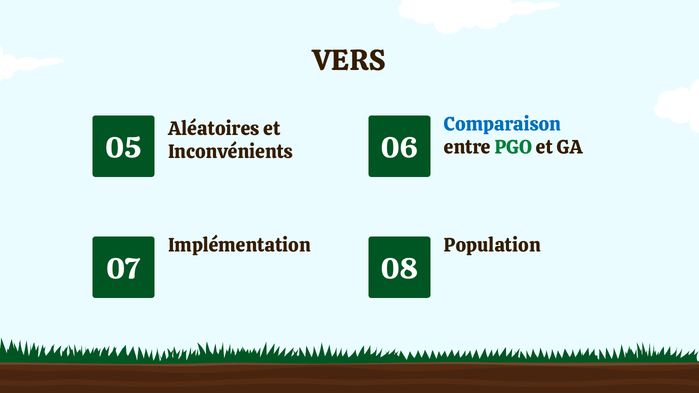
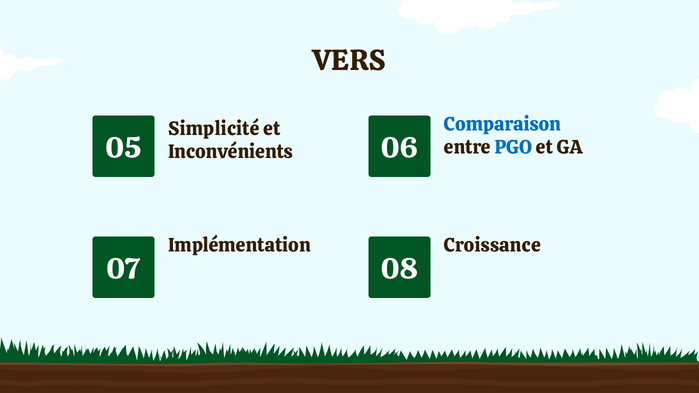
Aléatoires: Aléatoires -> Simplicité (214, 129)
PGO colour: green -> blue (513, 148)
Population: Population -> Croissance (492, 246)
